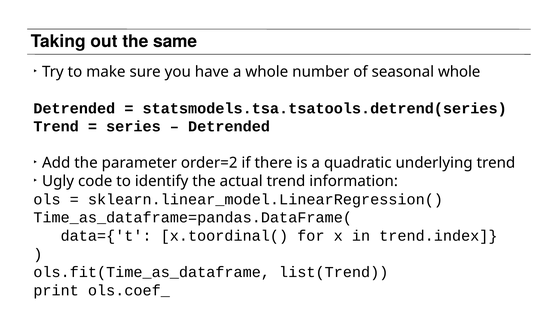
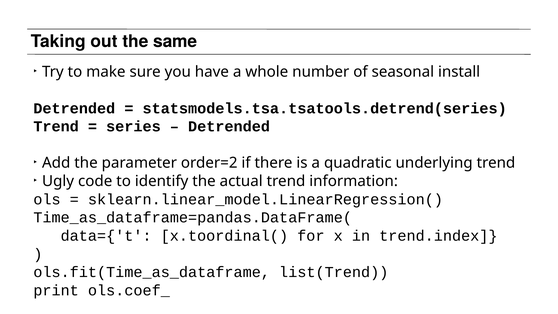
seasonal whole: whole -> install (459, 72)
